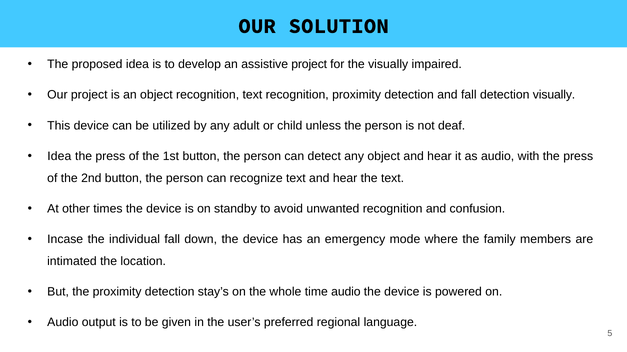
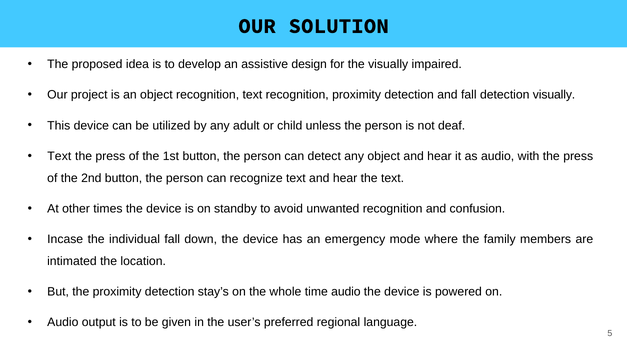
assistive project: project -> design (309, 65)
Idea: Idea -> Text (59, 156)
